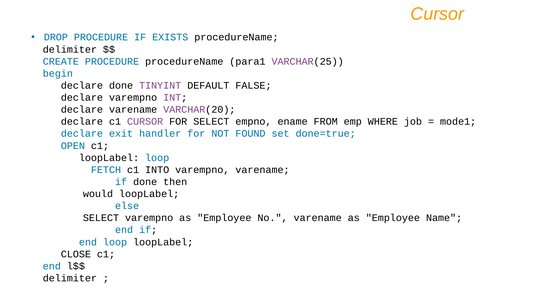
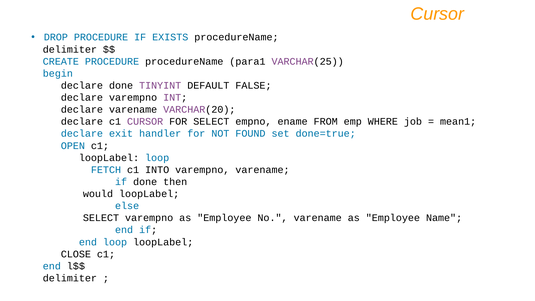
mode1: mode1 -> mean1 (458, 122)
